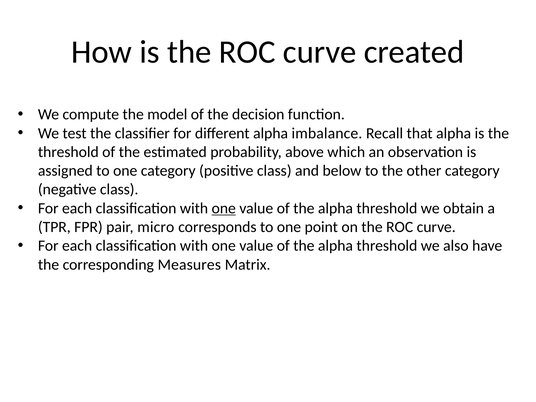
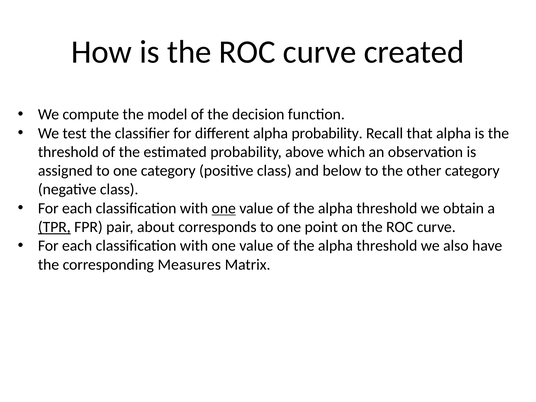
alpha imbalance: imbalance -> probability (327, 133)
TPR underline: none -> present (54, 227)
micro: micro -> about (156, 227)
